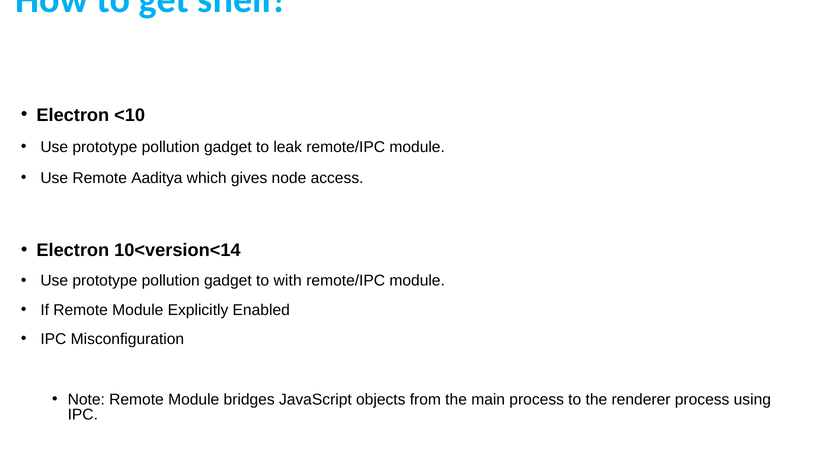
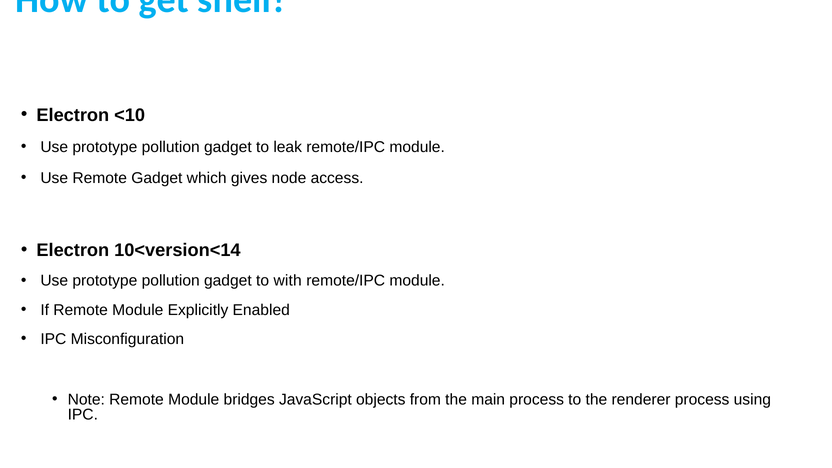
Remote Aaditya: Aaditya -> Gadget (157, 178)
